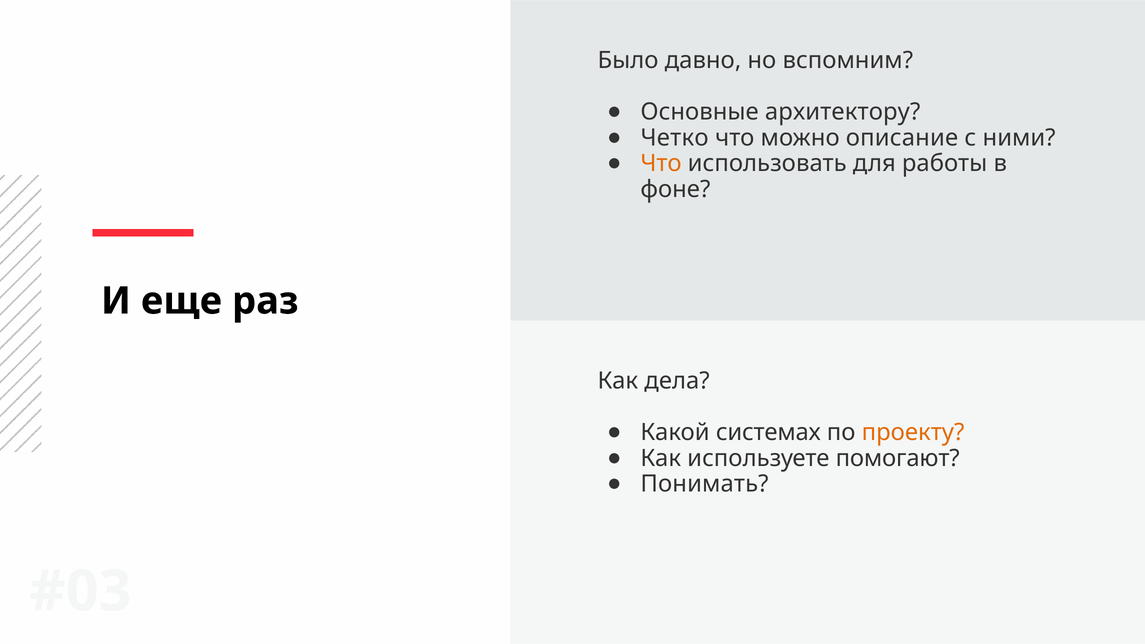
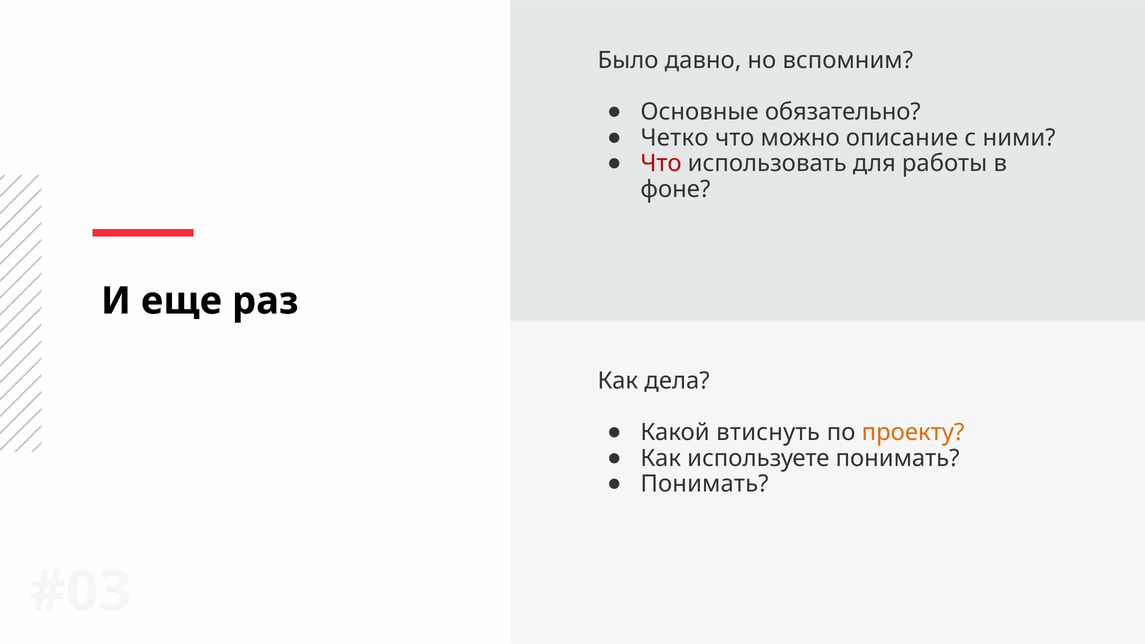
архитектору: архитектору -> обязательно (843, 112)
Что colour: orange -> red (661, 164)
системах: системах -> втиснуть (768, 432)
используете помогают: помогают -> понимать (898, 458)
